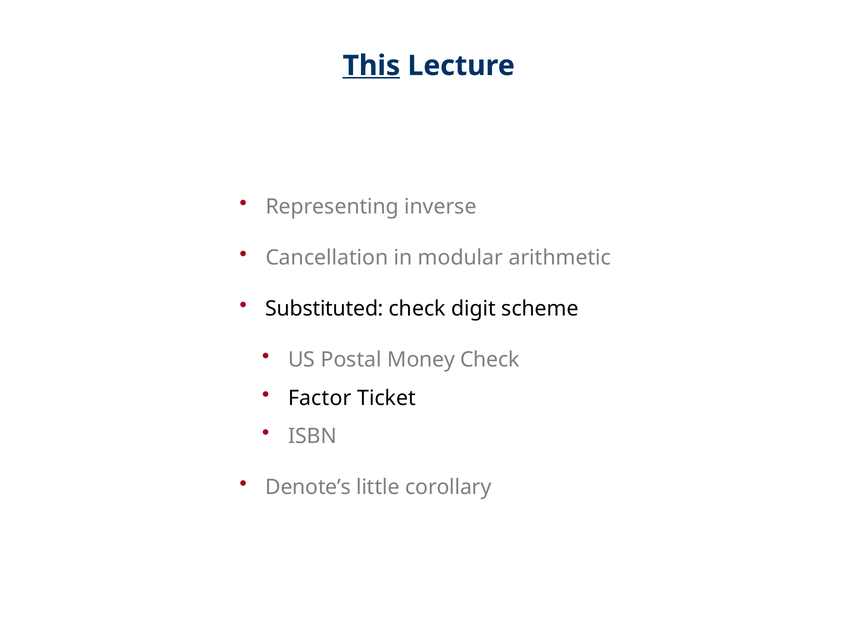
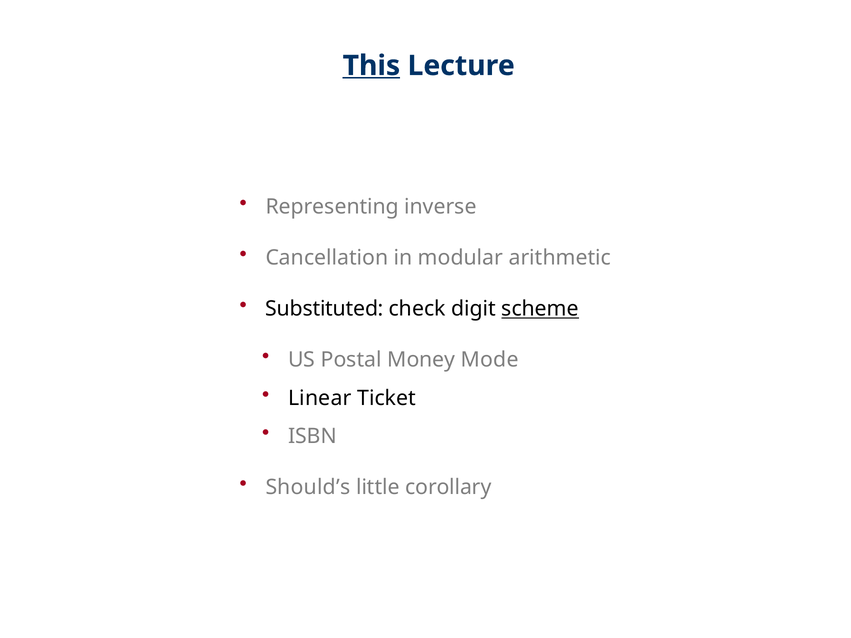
scheme underline: none -> present (540, 309)
Money Check: Check -> Mode (490, 360)
Factor: Factor -> Linear (320, 398)
Denote’s: Denote’s -> Should’s (308, 488)
